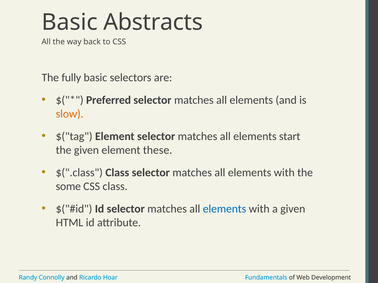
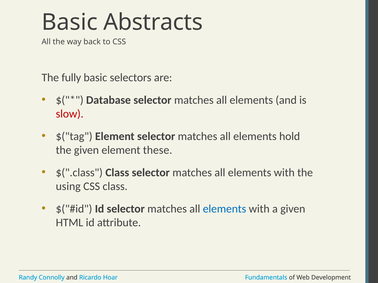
Preferred: Preferred -> Database (108, 100)
slow colour: orange -> red (70, 114)
start: start -> hold (290, 136)
some: some -> using (68, 187)
